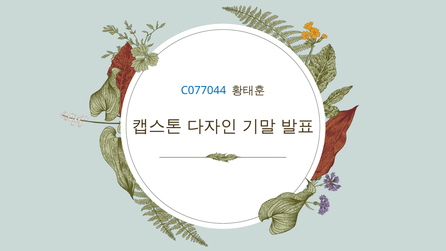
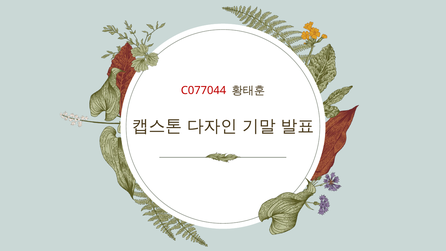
C077044 colour: blue -> red (203, 91)
